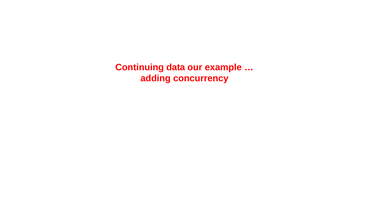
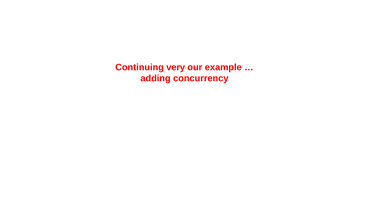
data: data -> very (176, 67)
